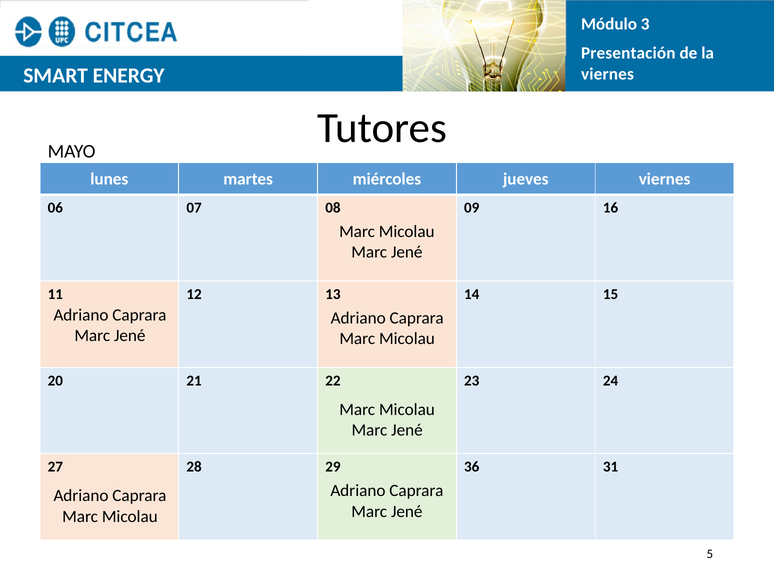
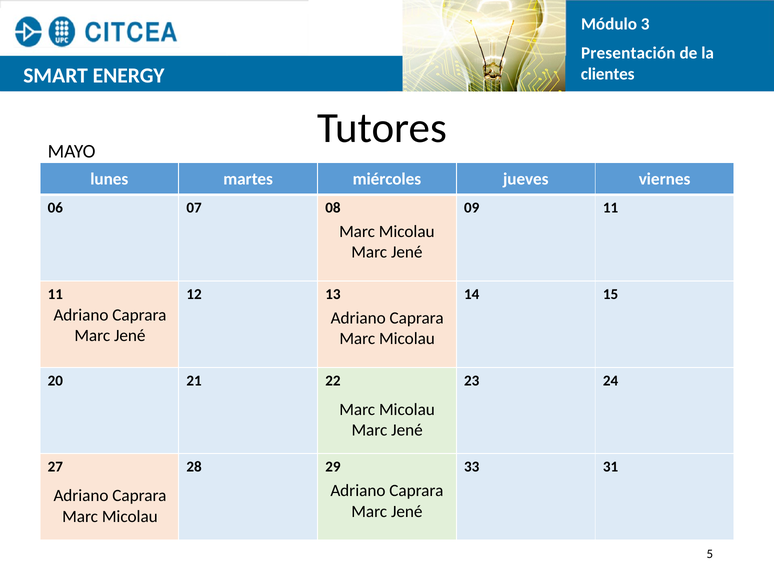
viernes: viernes -> clientes (608, 74)
09 16: 16 -> 11 (611, 208)
36: 36 -> 33 (472, 467)
